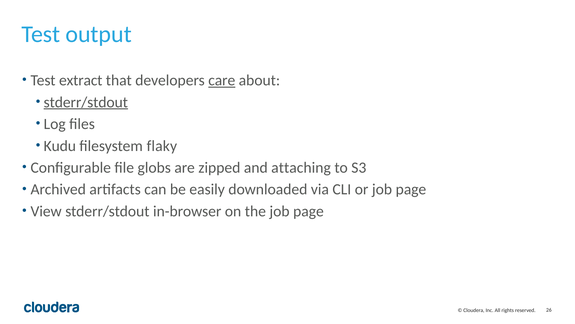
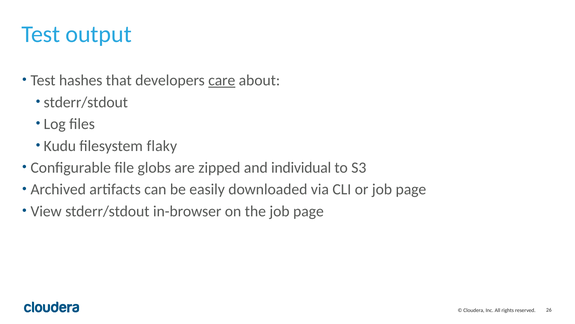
extract: extract -> hashes (81, 80)
stderr/stdout underline: present -> none (86, 102)
attaching: attaching -> individual (301, 167)
